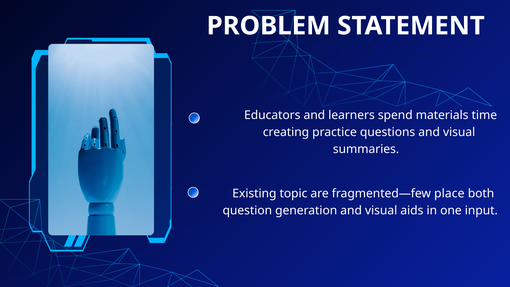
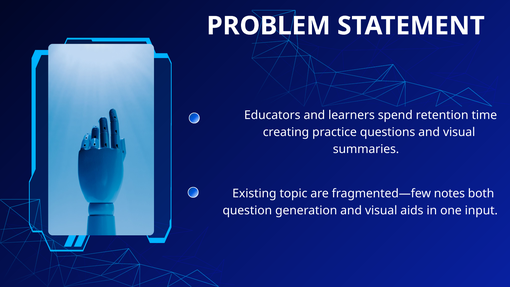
materials: materials -> retention (442, 115)
place: place -> notes (449, 193)
